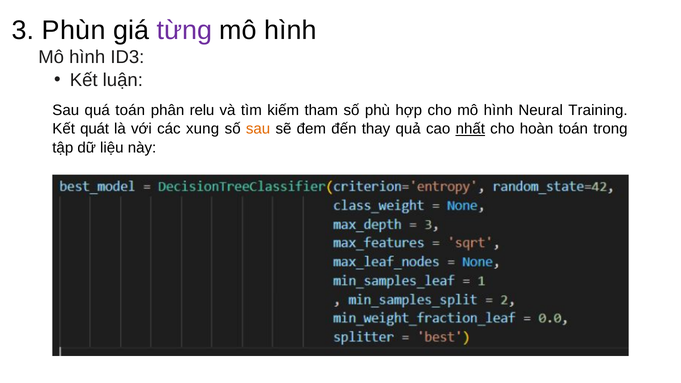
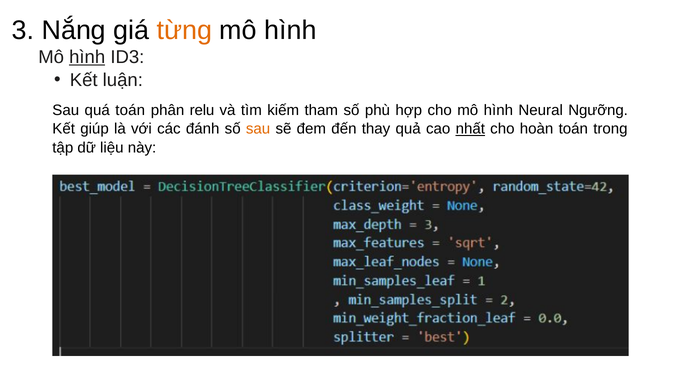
Phùn: Phùn -> Nắng (74, 31)
từng colour: purple -> orange (184, 31)
hình underline: none -> present (87, 57)
Training: Training -> Ngưỡng (598, 110)
quát: quát -> giúp (95, 129)
xung: xung -> đánh (203, 129)
